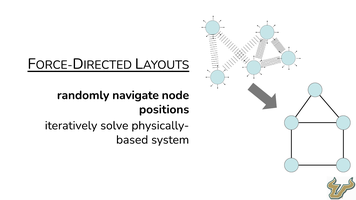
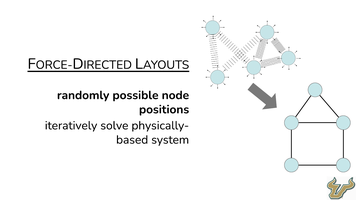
navigate: navigate -> possible (136, 95)
